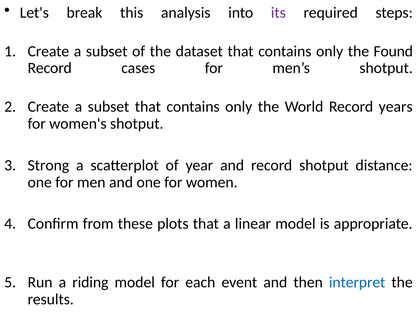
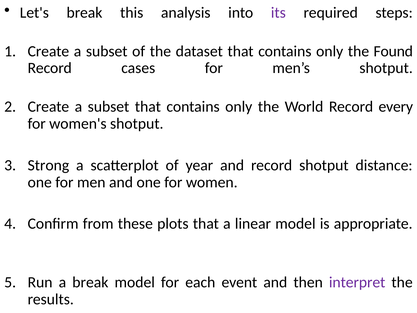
years: years -> every (396, 107)
a riding: riding -> break (90, 282)
interpret colour: blue -> purple (357, 282)
